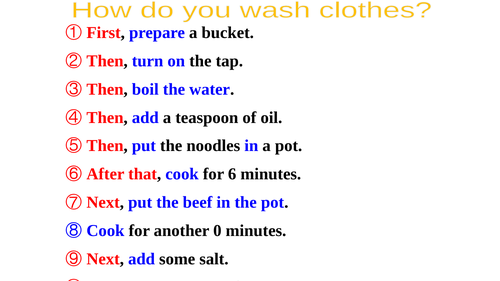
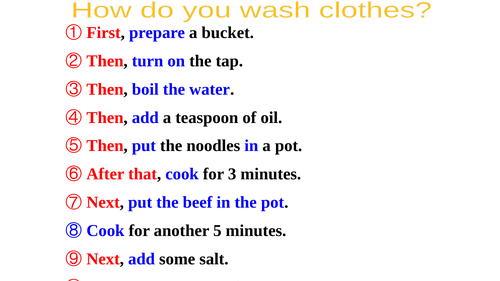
6: 6 -> 3 (232, 174)
0: 0 -> 5 (217, 231)
